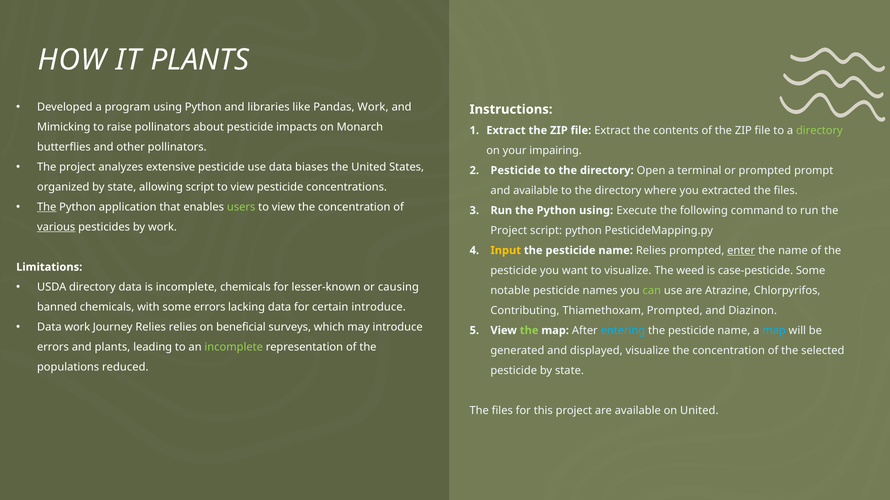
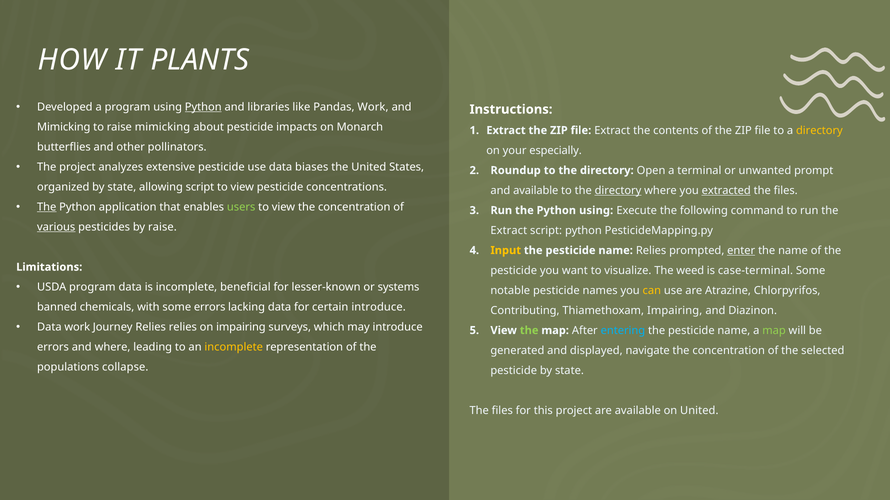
Python underline: none -> present (203, 107)
raise pollinators: pollinators -> mimicking (162, 127)
directory colour: light green -> yellow (819, 131)
impairing: impairing -> especially (556, 151)
Pesticide: Pesticide -> Roundup (516, 171)
or prompted: prompted -> unwanted (765, 171)
directory underline: none -> present (618, 191)
extracted underline: none -> present (726, 191)
by work: work -> raise (162, 227)
Project: Project -> Extract (509, 231)
case-pesticide: case-pesticide -> case-terminal (755, 271)
USDA directory: directory -> program (92, 287)
incomplete chemicals: chemicals -> beneficial (245, 287)
causing: causing -> systems (399, 287)
can colour: light green -> yellow (652, 291)
Thiamethoxam Prompted: Prompted -> Impairing (675, 311)
on beneficial: beneficial -> impairing (241, 327)
map colour: light blue -> light green (774, 331)
and plants: plants -> where (113, 347)
incomplete colour: light green -> yellow (234, 347)
displayed visualize: visualize -> navigate (648, 351)
reduced: reduced -> collapse (125, 367)
